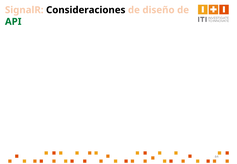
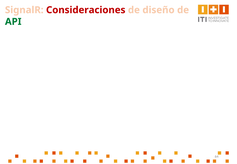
Consideraciones colour: black -> red (86, 10)
